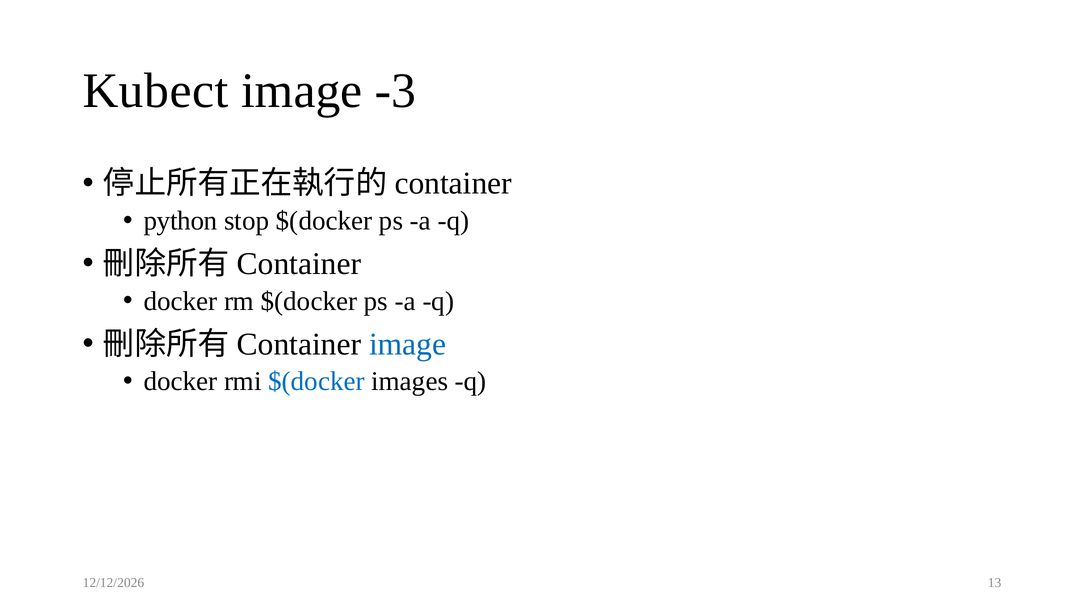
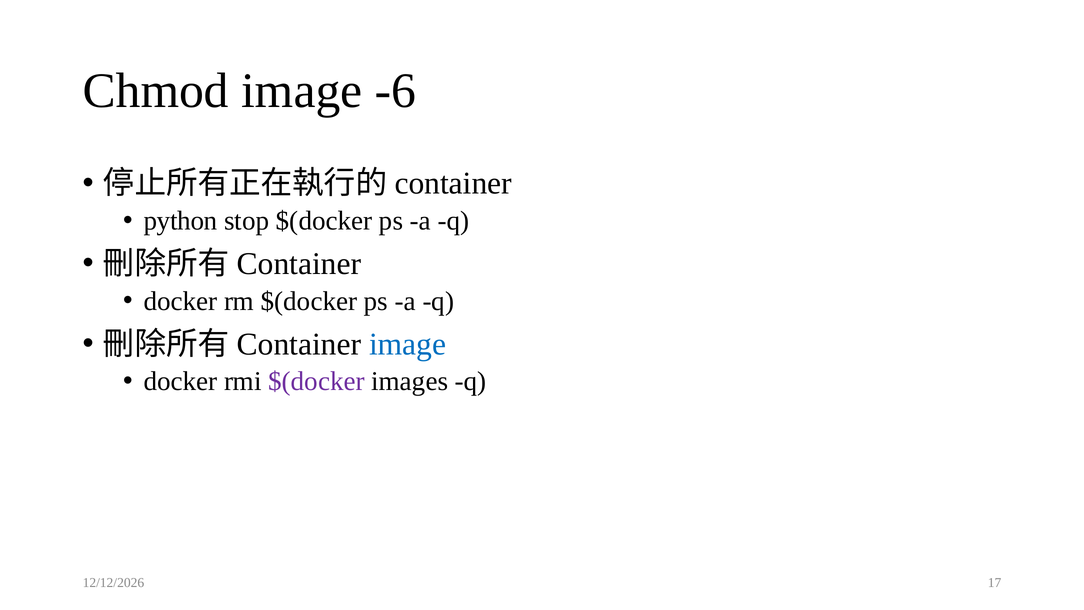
Kubect: Kubect -> Chmod (156, 91)
-3: -3 -> -6 (396, 91)
$(docker colour: blue -> purple (316, 381)
13: 13 -> 17 (995, 582)
